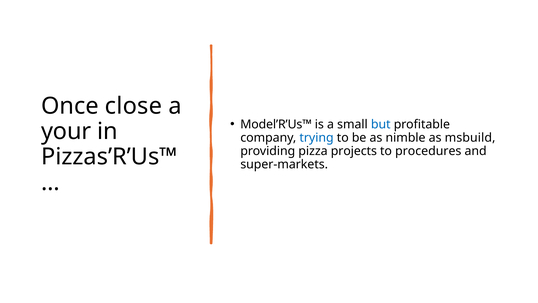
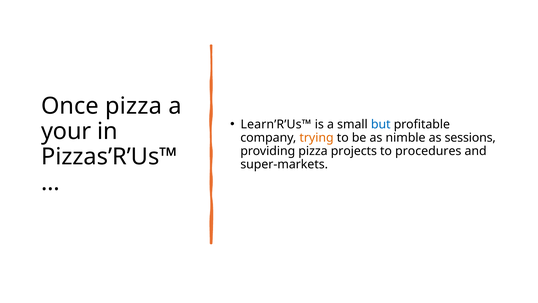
Once close: close -> pizza (134, 106)
Model’R’Us™: Model’R’Us™ -> Learn’R’Us™ (276, 124)
trying colour: blue -> orange (317, 137)
msbuild: msbuild -> sessions (470, 137)
